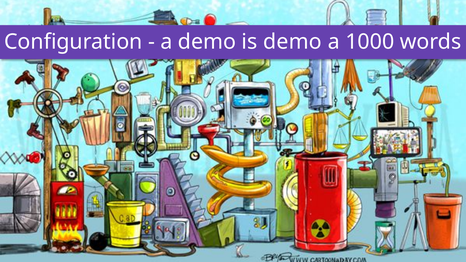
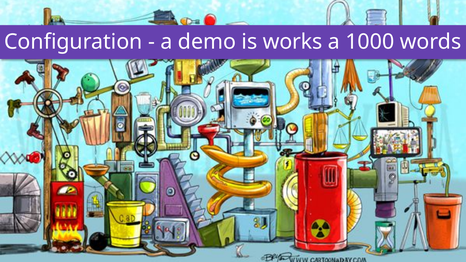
is demo: demo -> works (293, 42)
